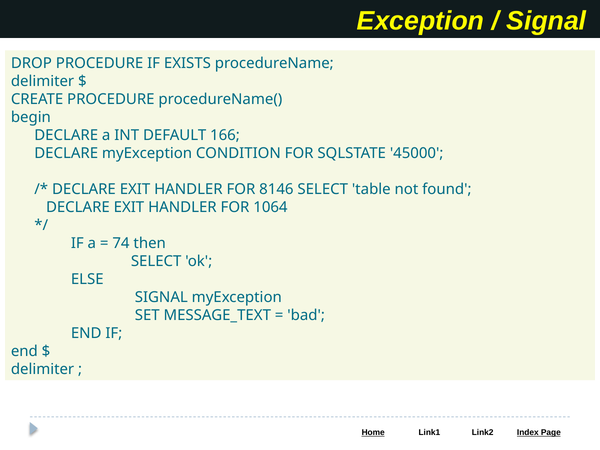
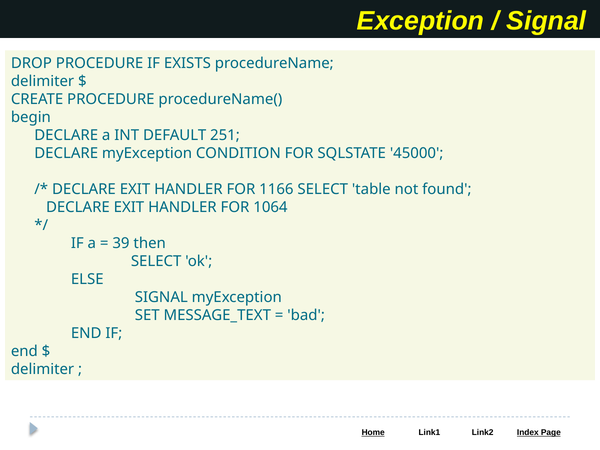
166: 166 -> 251 (225, 135)
8146: 8146 -> 1166 (276, 189)
74: 74 -> 39 (121, 243)
